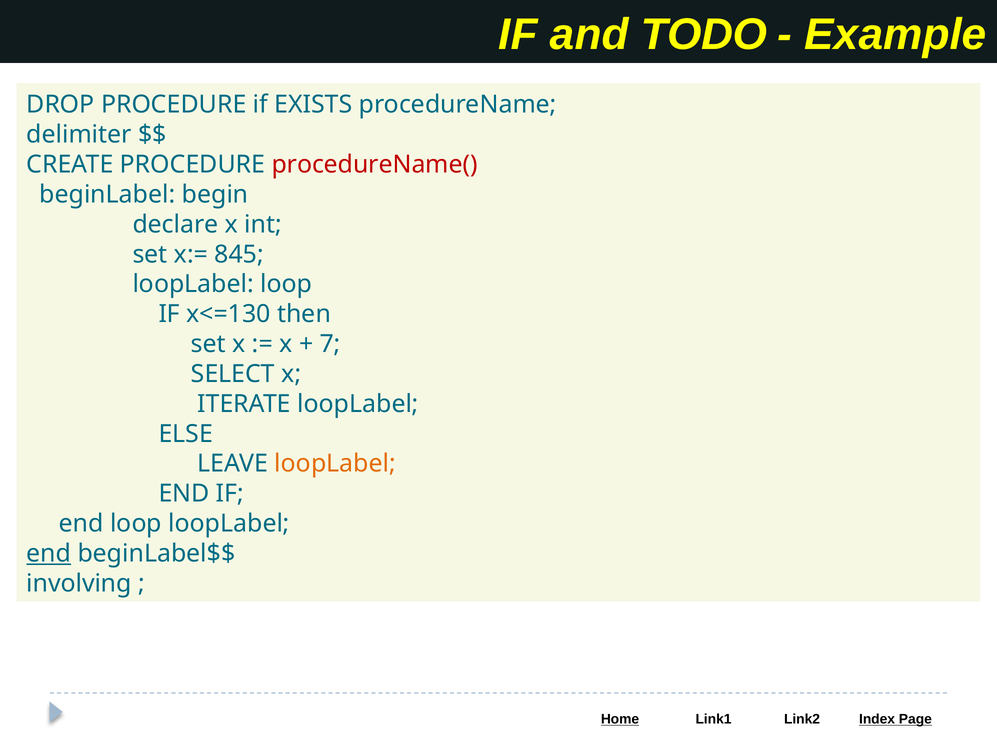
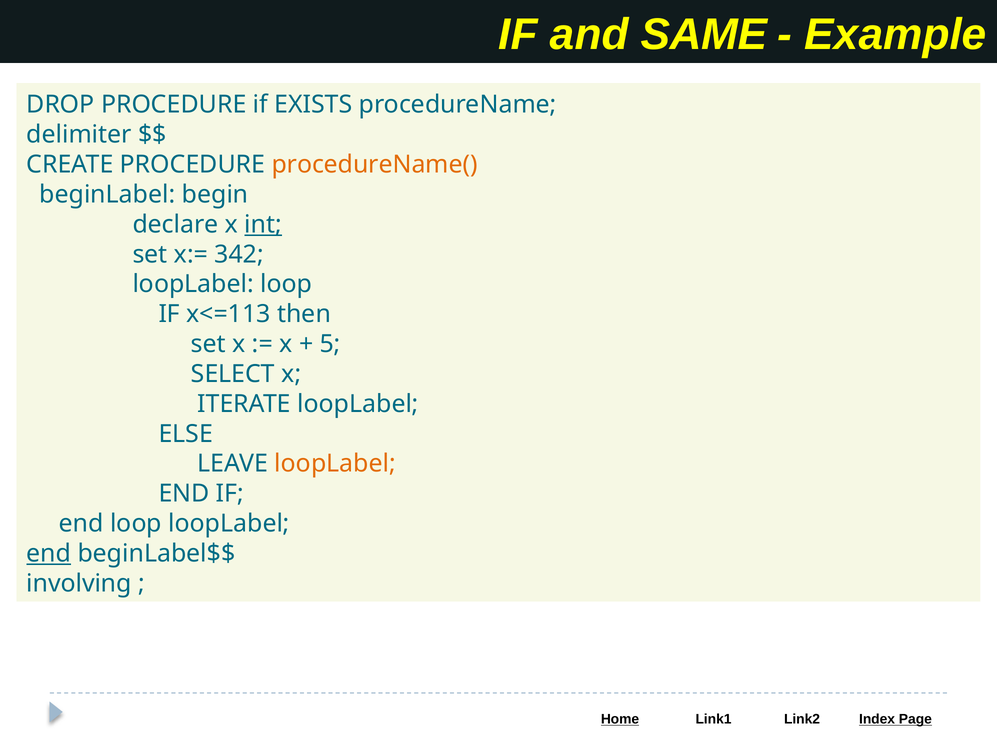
TODO: TODO -> SAME (704, 35)
procedureName( colour: red -> orange (375, 164)
int underline: none -> present (263, 224)
845: 845 -> 342 (239, 254)
x<=130: x<=130 -> x<=113 (229, 314)
7: 7 -> 5 (330, 344)
